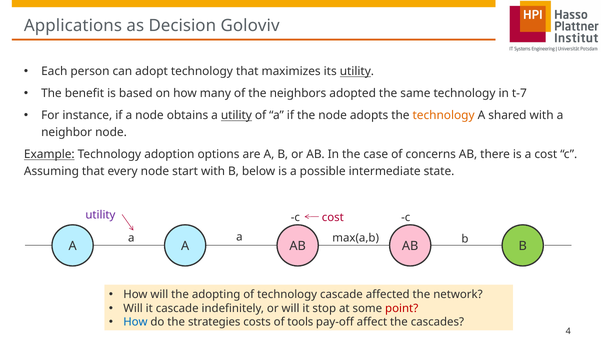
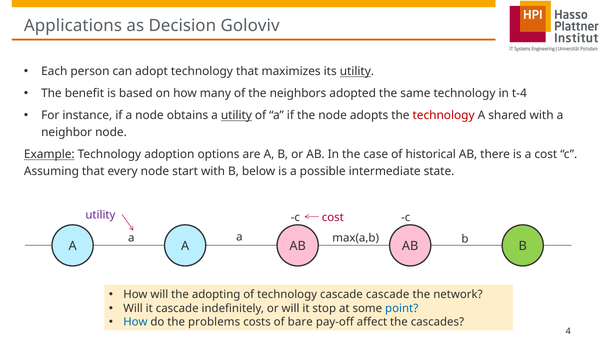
t-7: t-7 -> t-4 (519, 94)
technology colour: orange -> red (444, 116)
concerns: concerns -> historical (431, 155)
cascade affected: affected -> cascade (388, 295)
point colour: red -> blue (402, 309)
strategies: strategies -> problems (214, 323)
tools: tools -> bare (300, 323)
